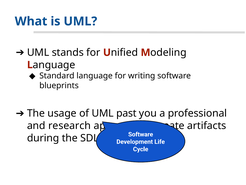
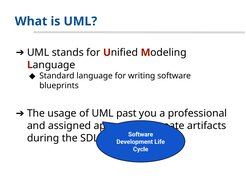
research: research -> assigned (70, 125)
